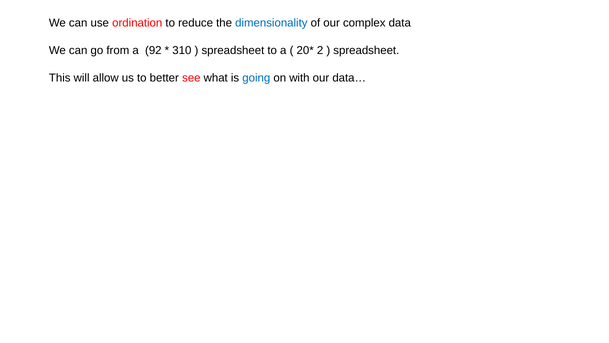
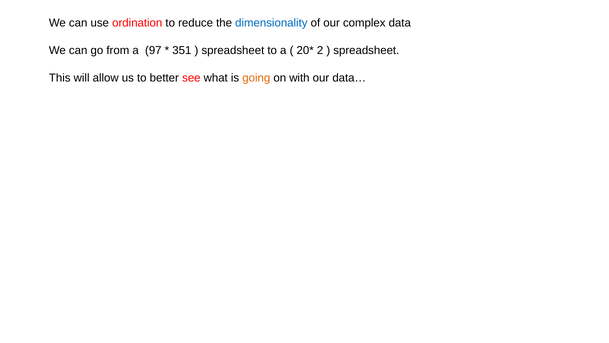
92: 92 -> 97 (153, 50)
310: 310 -> 351 (182, 50)
going colour: blue -> orange (256, 78)
